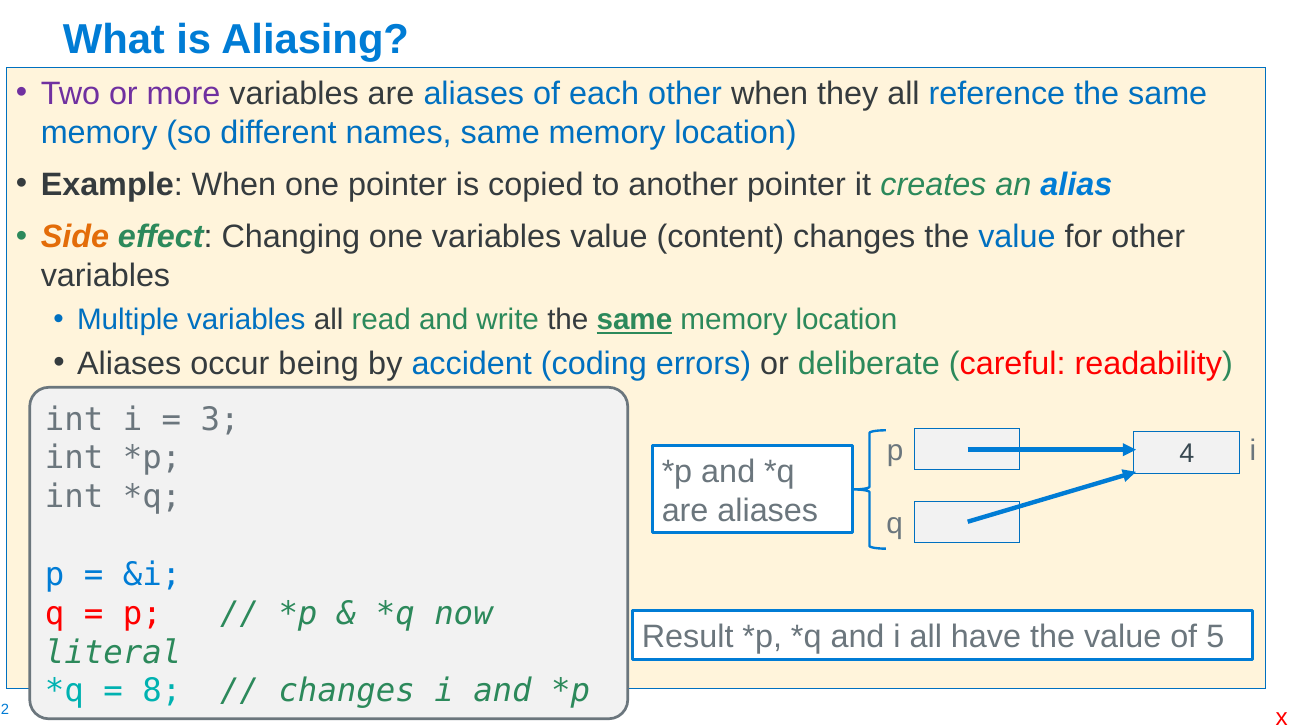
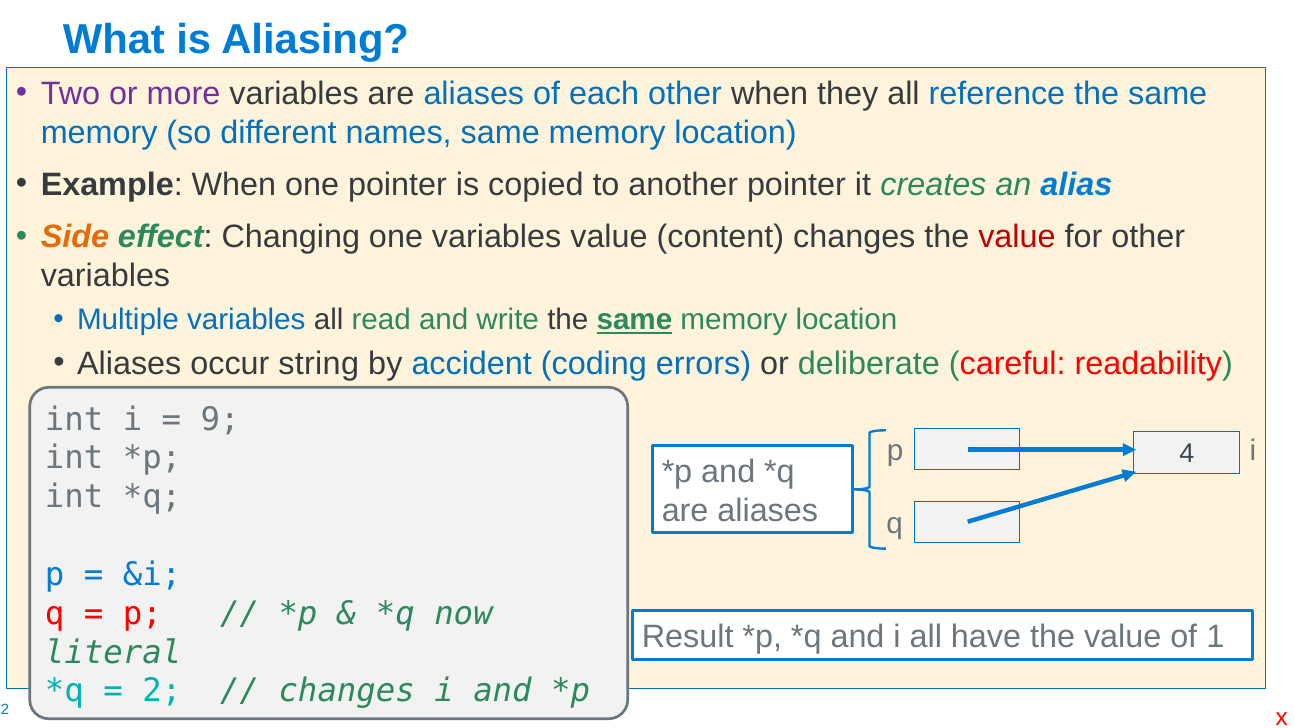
value colour: blue -> red (1017, 237)
being: being -> string (319, 364)
3: 3 -> 9 (220, 419)
5: 5 -> 1 (1215, 637)
8: 8 -> 2 (162, 691)
